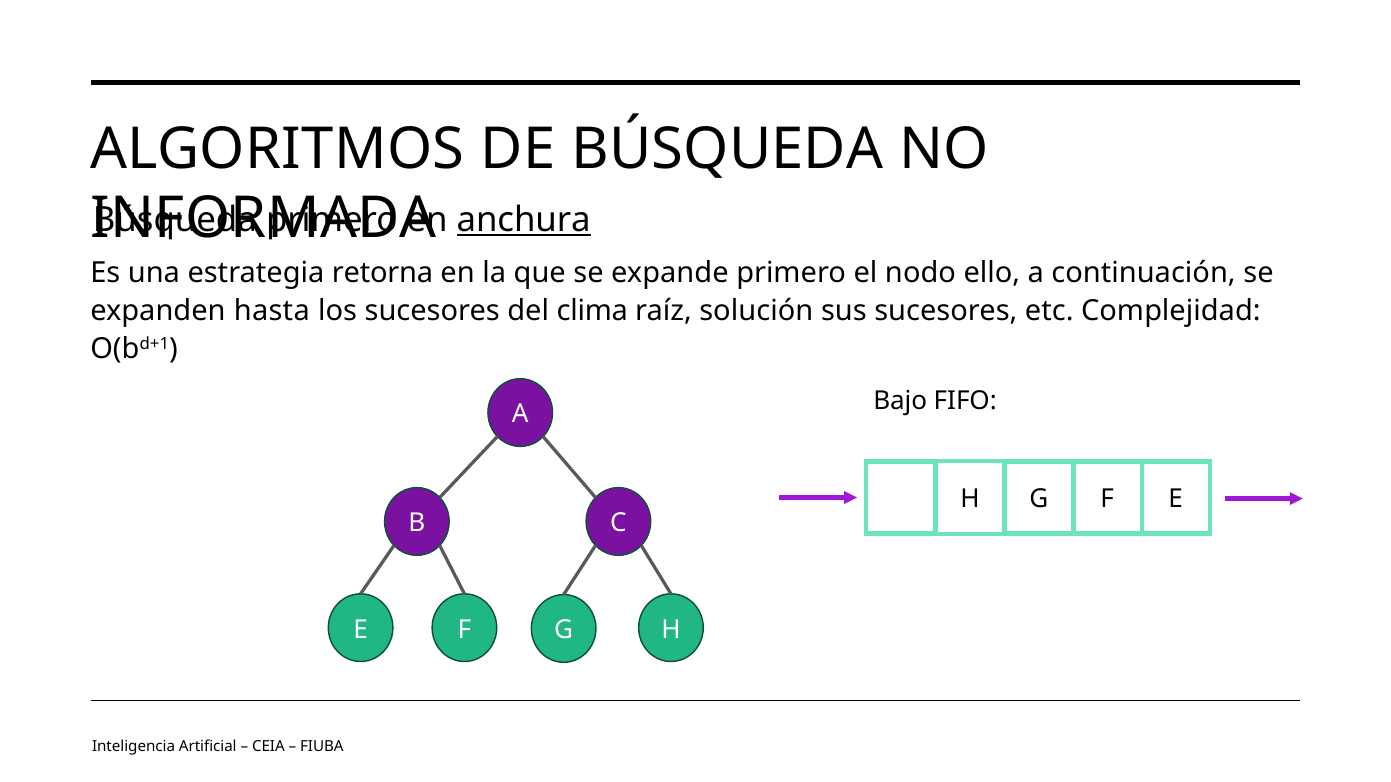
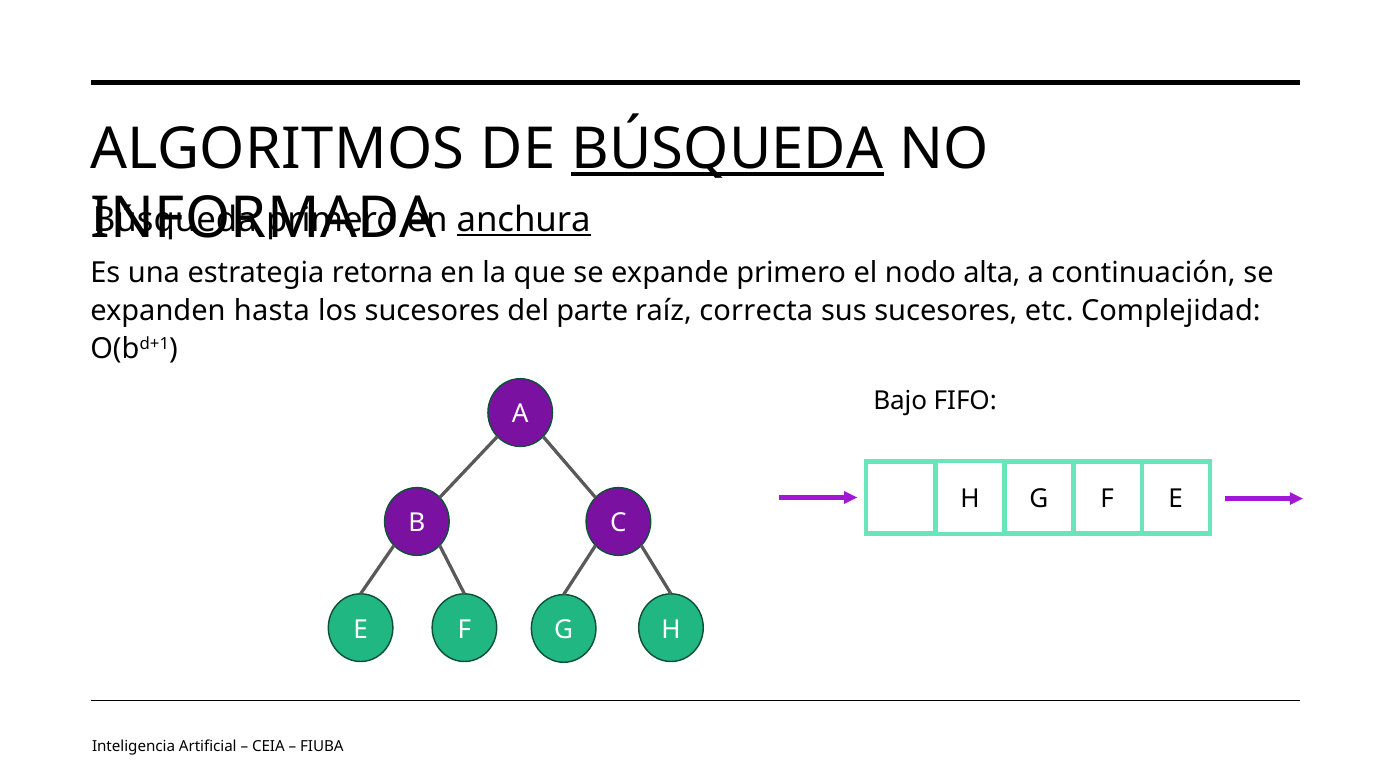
BÚSQUEDA underline: none -> present (727, 149)
ello: ello -> alta (992, 273)
clima: clima -> parte (592, 311)
solución: solución -> correcta (756, 311)
